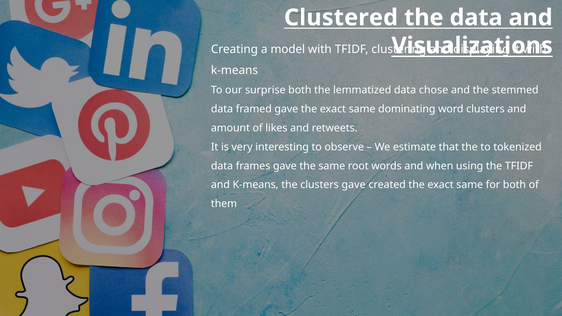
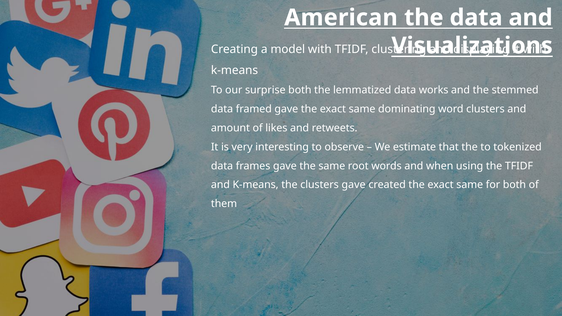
Clustered: Clustered -> American (341, 18)
chose: chose -> works (434, 90)
